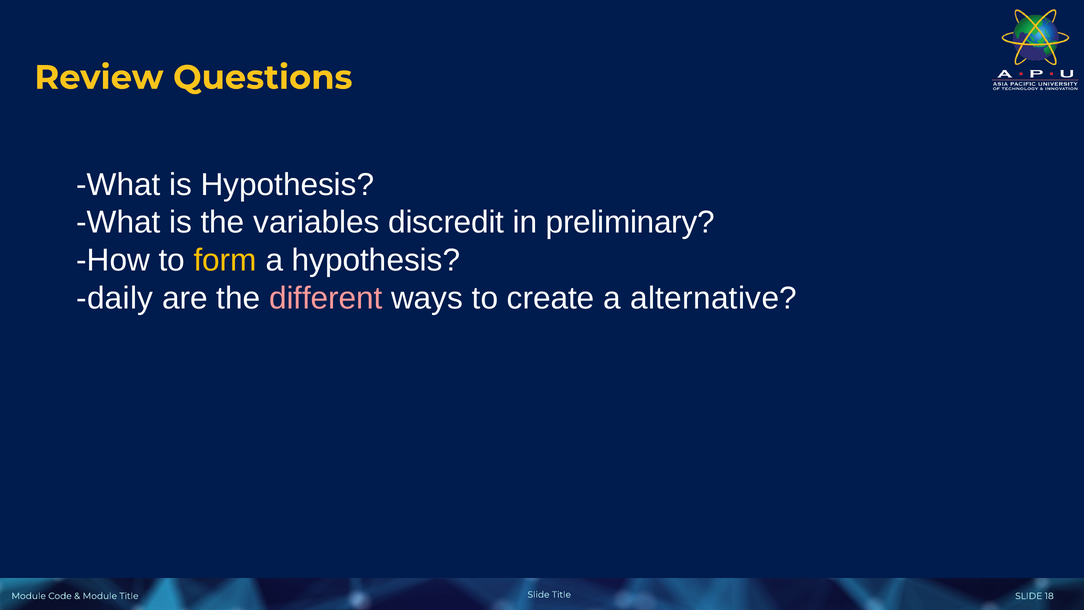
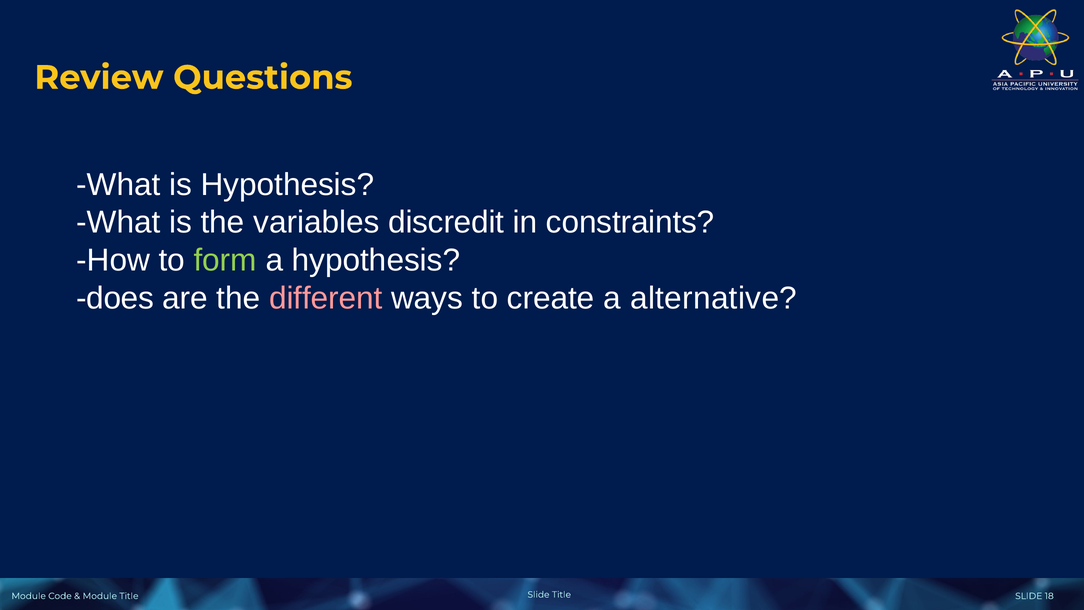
preliminary: preliminary -> constraints (630, 222)
form colour: yellow -> light green (225, 260)
daily: daily -> does (115, 298)
